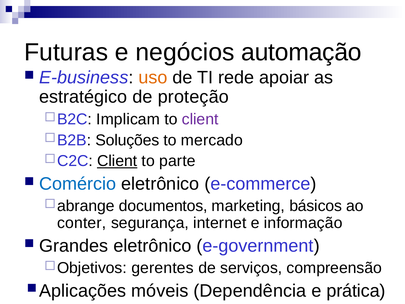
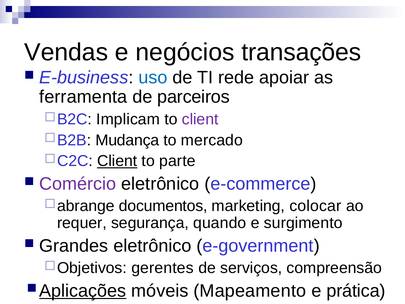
Futuras: Futuras -> Vendas (66, 52)
automação: automação -> transações (301, 52)
uso colour: orange -> blue (153, 77)
estratégico: estratégico -> ferramenta (83, 97)
proteção: proteção -> parceiros (193, 97)
Soluções: Soluções -> Mudança (127, 140)
Comércio colour: blue -> purple (78, 184)
básicos: básicos -> colocar (315, 206)
conter: conter -> requer (82, 223)
internet: internet -> quando (220, 223)
informação: informação -> surgimento (303, 223)
Aplicações underline: none -> present (83, 291)
Dependência: Dependência -> Mapeamento (250, 291)
